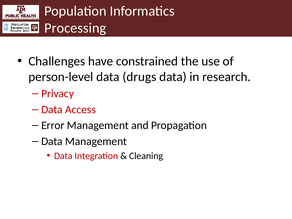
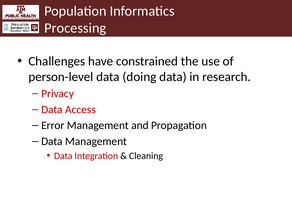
drugs: drugs -> doing (139, 77)
